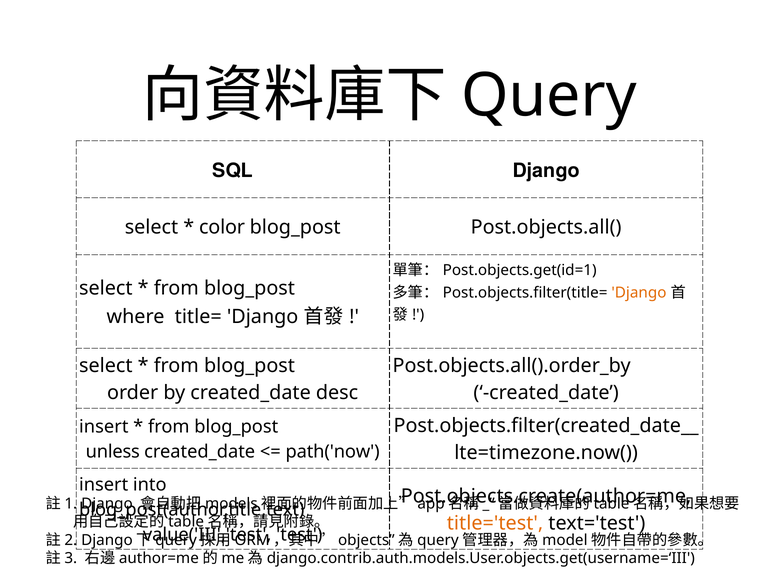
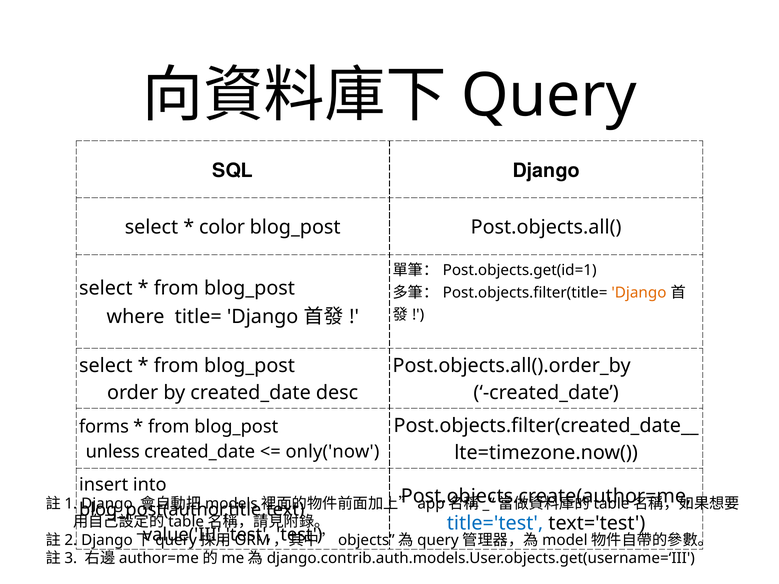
insert: insert -> forms (104, 427)
path('now: path('now -> only('now (332, 452)
title='test colour: orange -> blue (495, 524)
